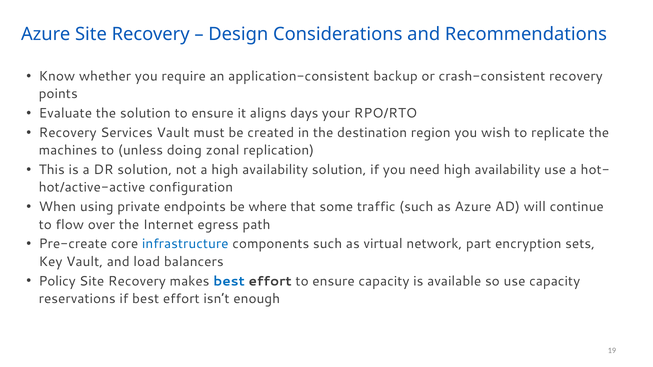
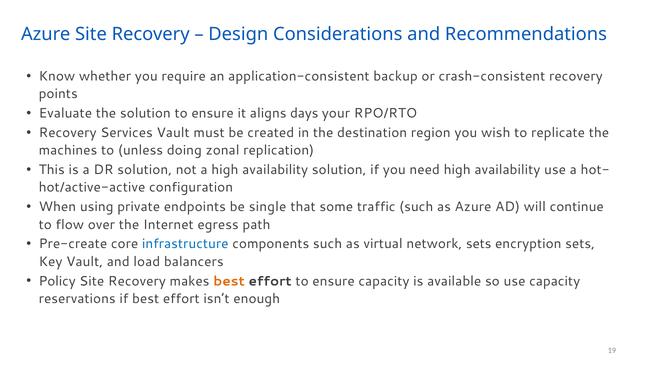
where: where -> single (268, 207)
network part: part -> sets (479, 244)
best colour: blue -> orange (229, 281)
